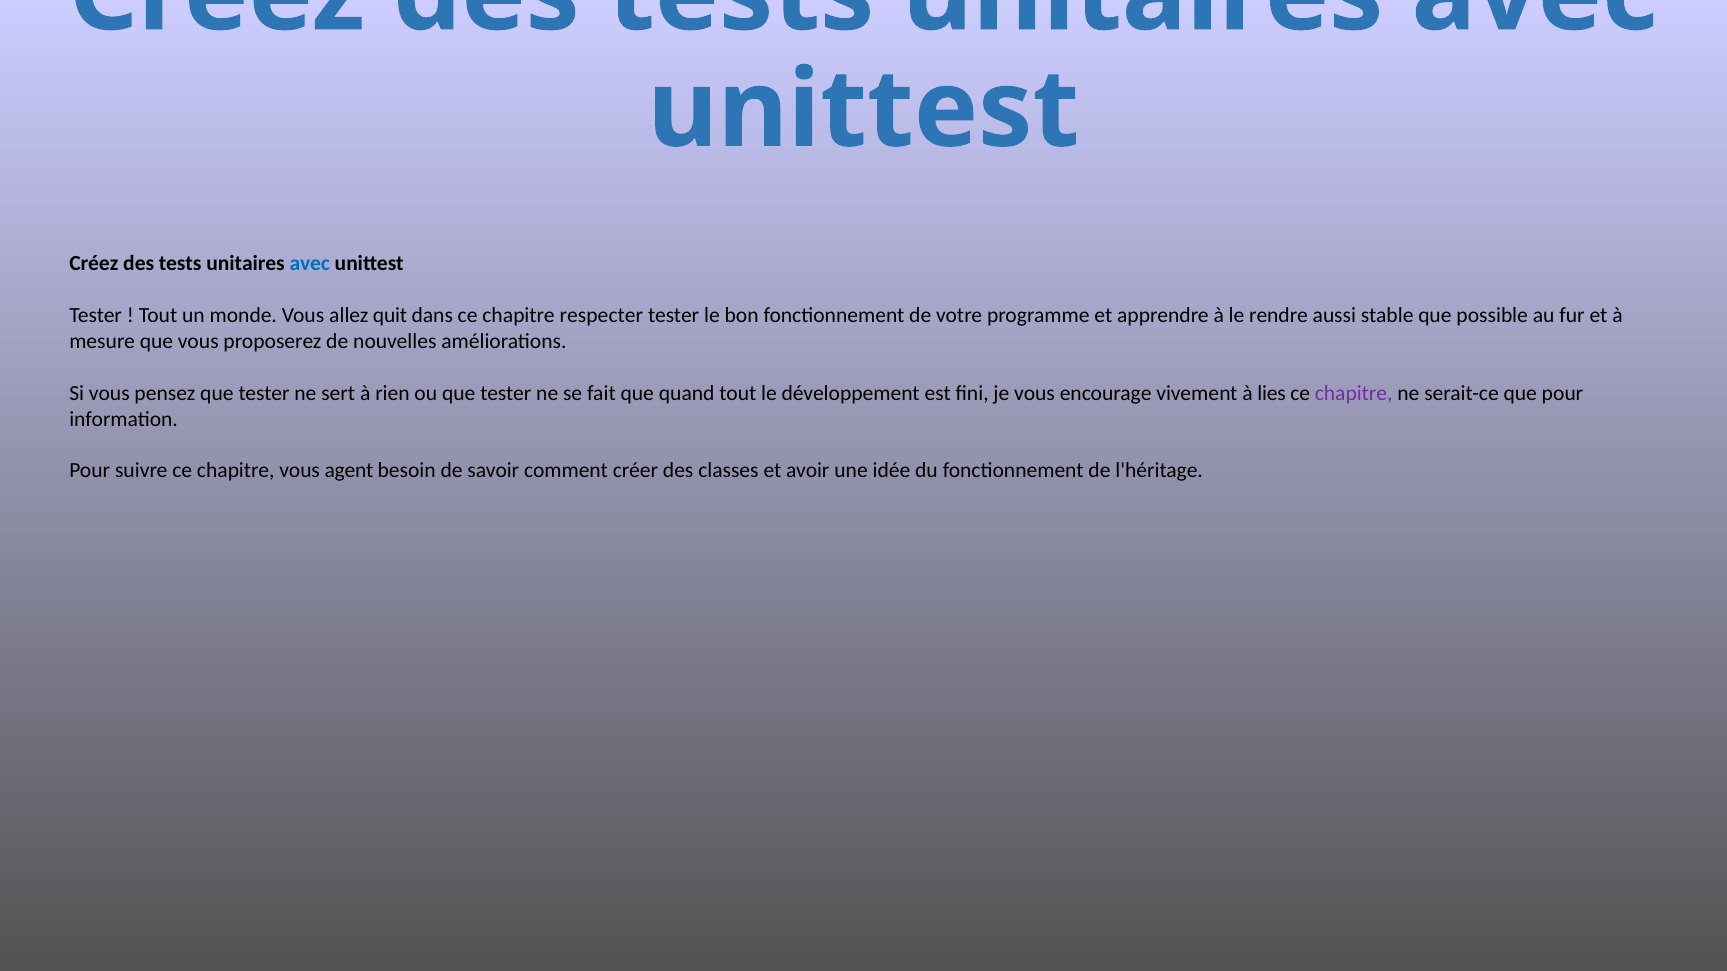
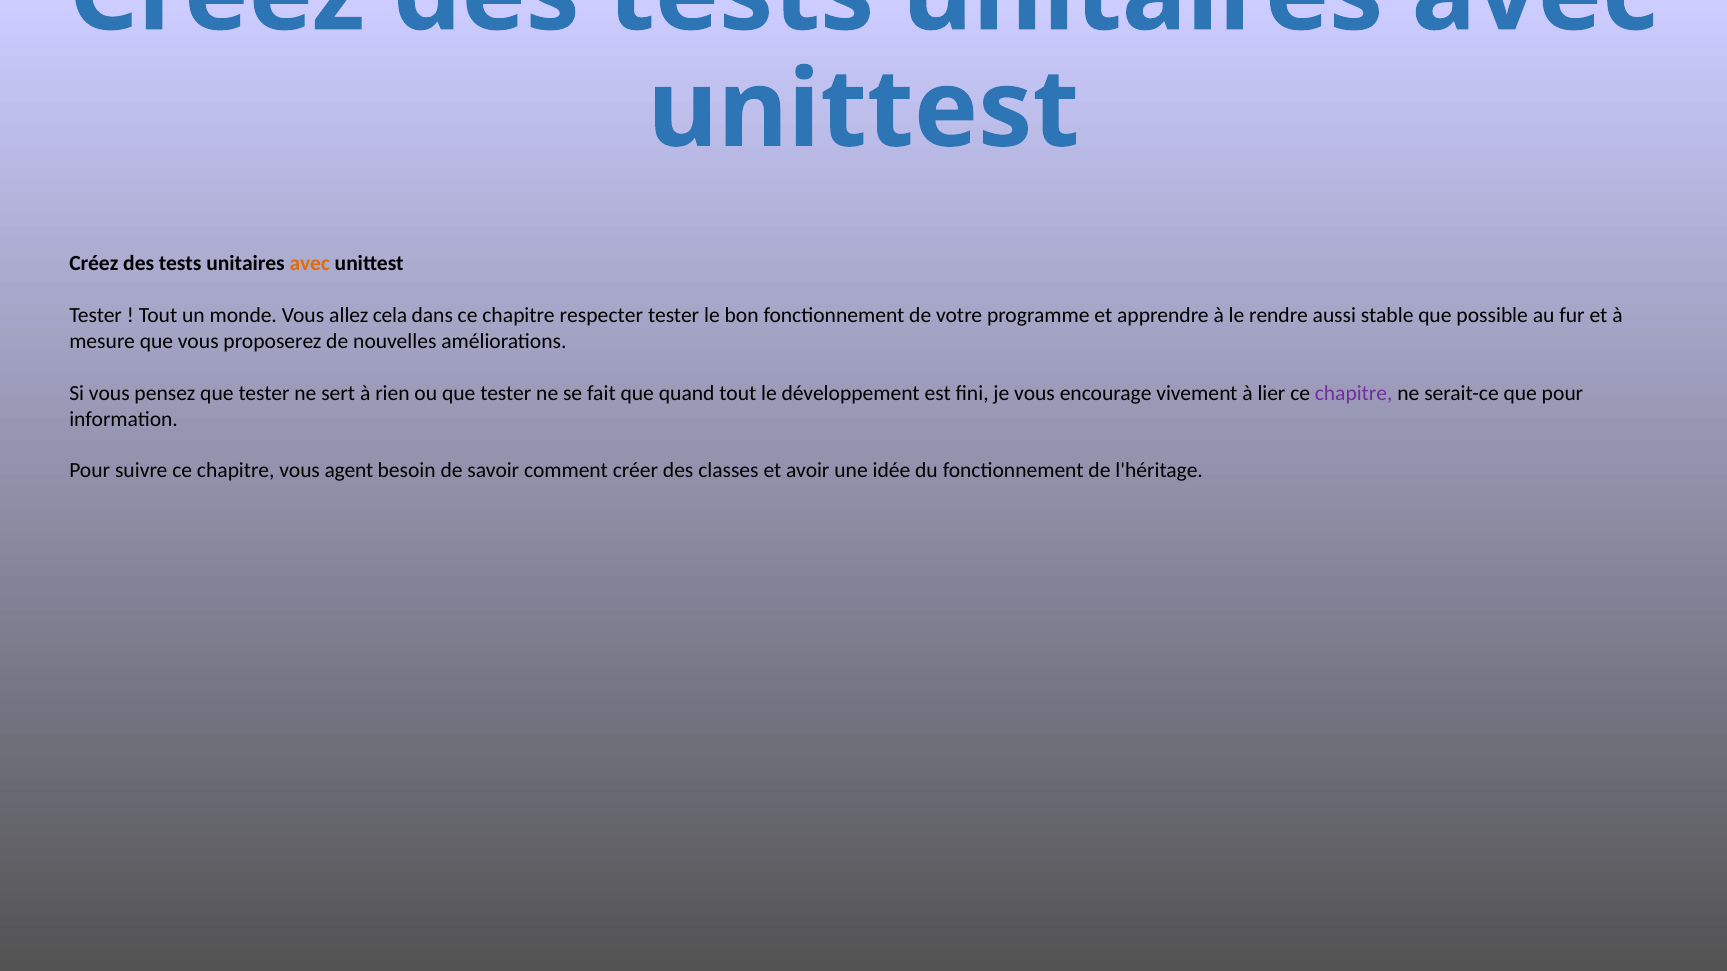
avec colour: blue -> orange (310, 264)
quit: quit -> cela (390, 315)
lies: lies -> lier (1271, 393)
